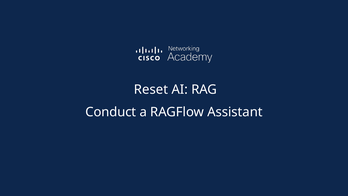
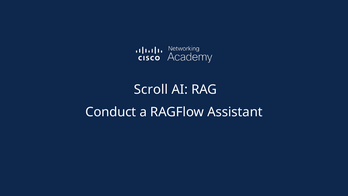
Reset: Reset -> Scroll (151, 89)
